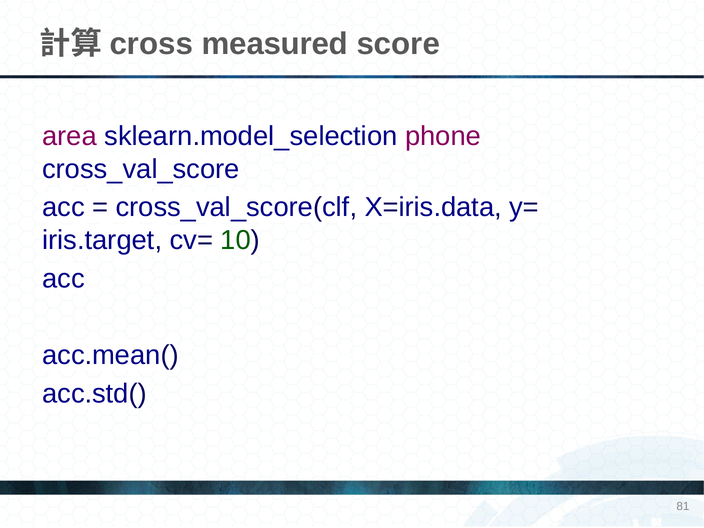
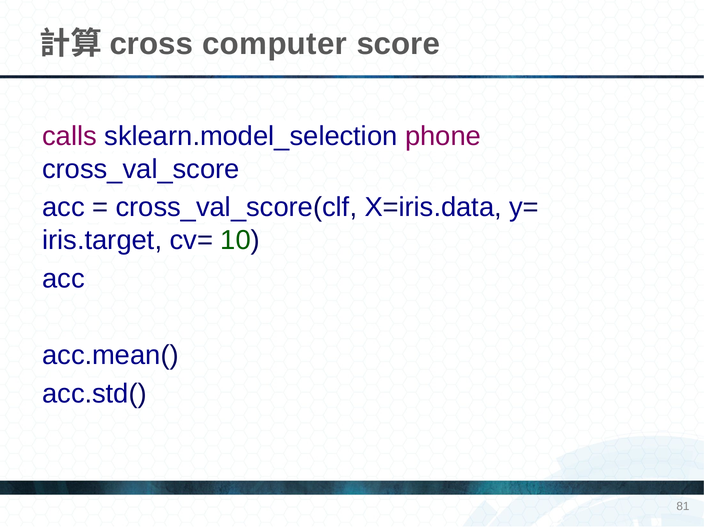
measured: measured -> computer (275, 44)
area: area -> calls (70, 136)
